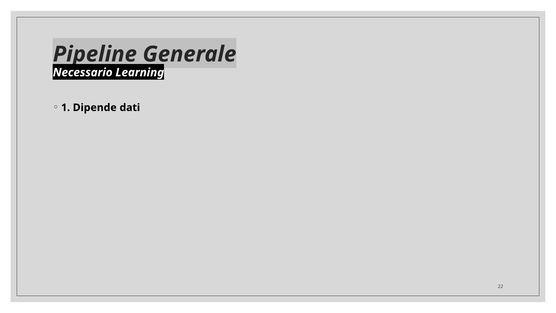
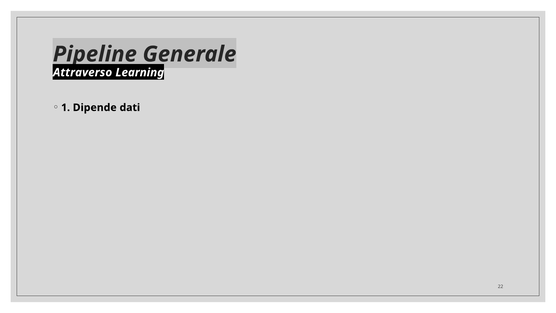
Necessario: Necessario -> Attraverso (83, 72)
